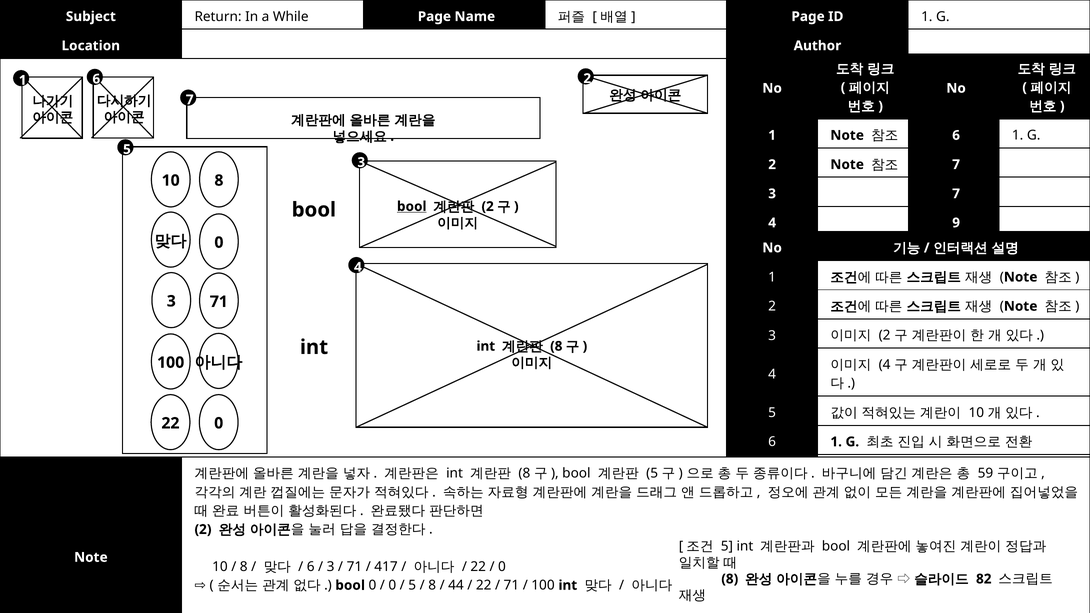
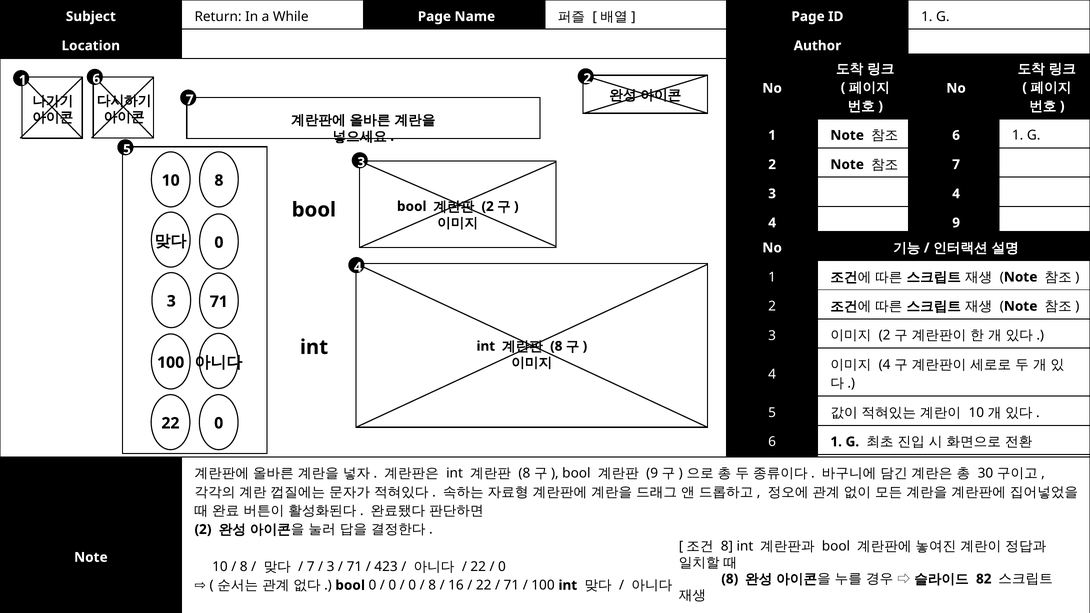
7: 7 -> 4 (956, 194)
bool underline: present -> none (412, 207)
5: 5 -> 9 (652, 474)
59: 59 -> 30 (985, 474)
5: 5 -> 8 (727, 546)
6: 6 -> 7 (311, 567)
417: 417 -> 423 (386, 567)
5: 5 -> 0 (412, 585)
44: 44 -> 16 (456, 585)
